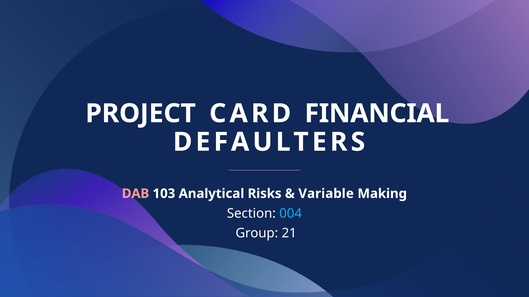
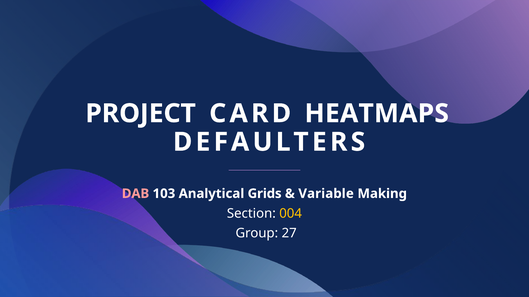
FINANCIAL: FINANCIAL -> HEATMAPS (377, 114)
Risks: Risks -> Grids (265, 194)
004 colour: light blue -> yellow (291, 214)
21: 21 -> 27 (289, 234)
